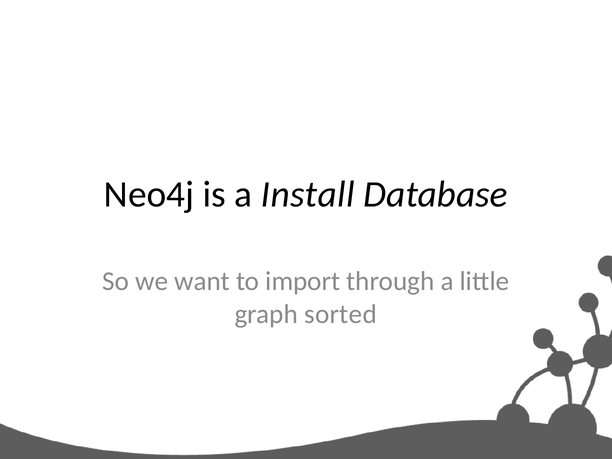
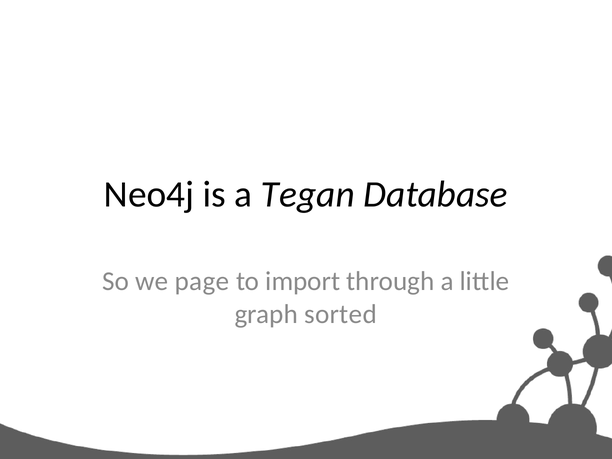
Install: Install -> Tegan (308, 194)
want: want -> page (202, 281)
